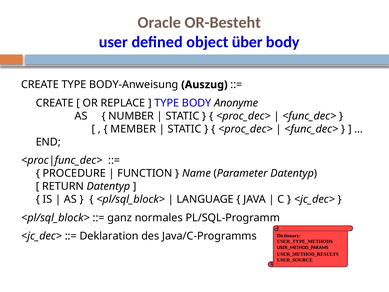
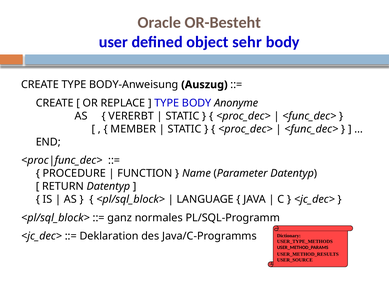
über: über -> sehr (247, 42)
NUMBER: NUMBER -> VERERBT (131, 116)
